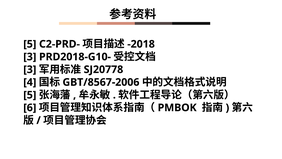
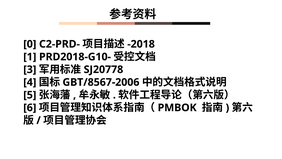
5: 5 -> 0 (30, 44)
3: 3 -> 1 (30, 57)
